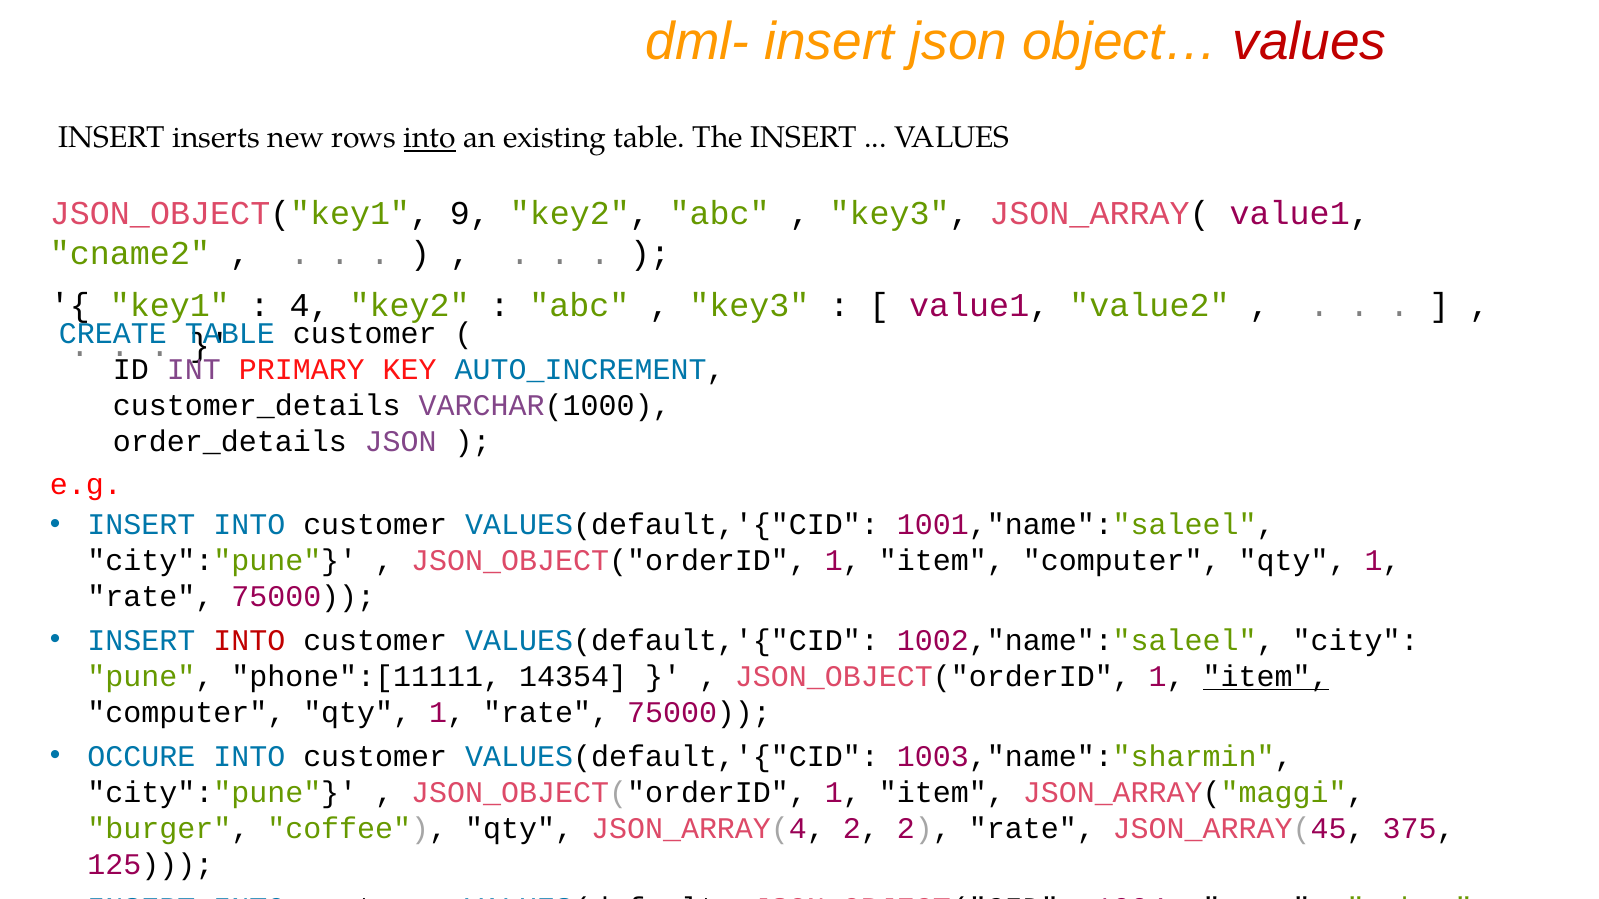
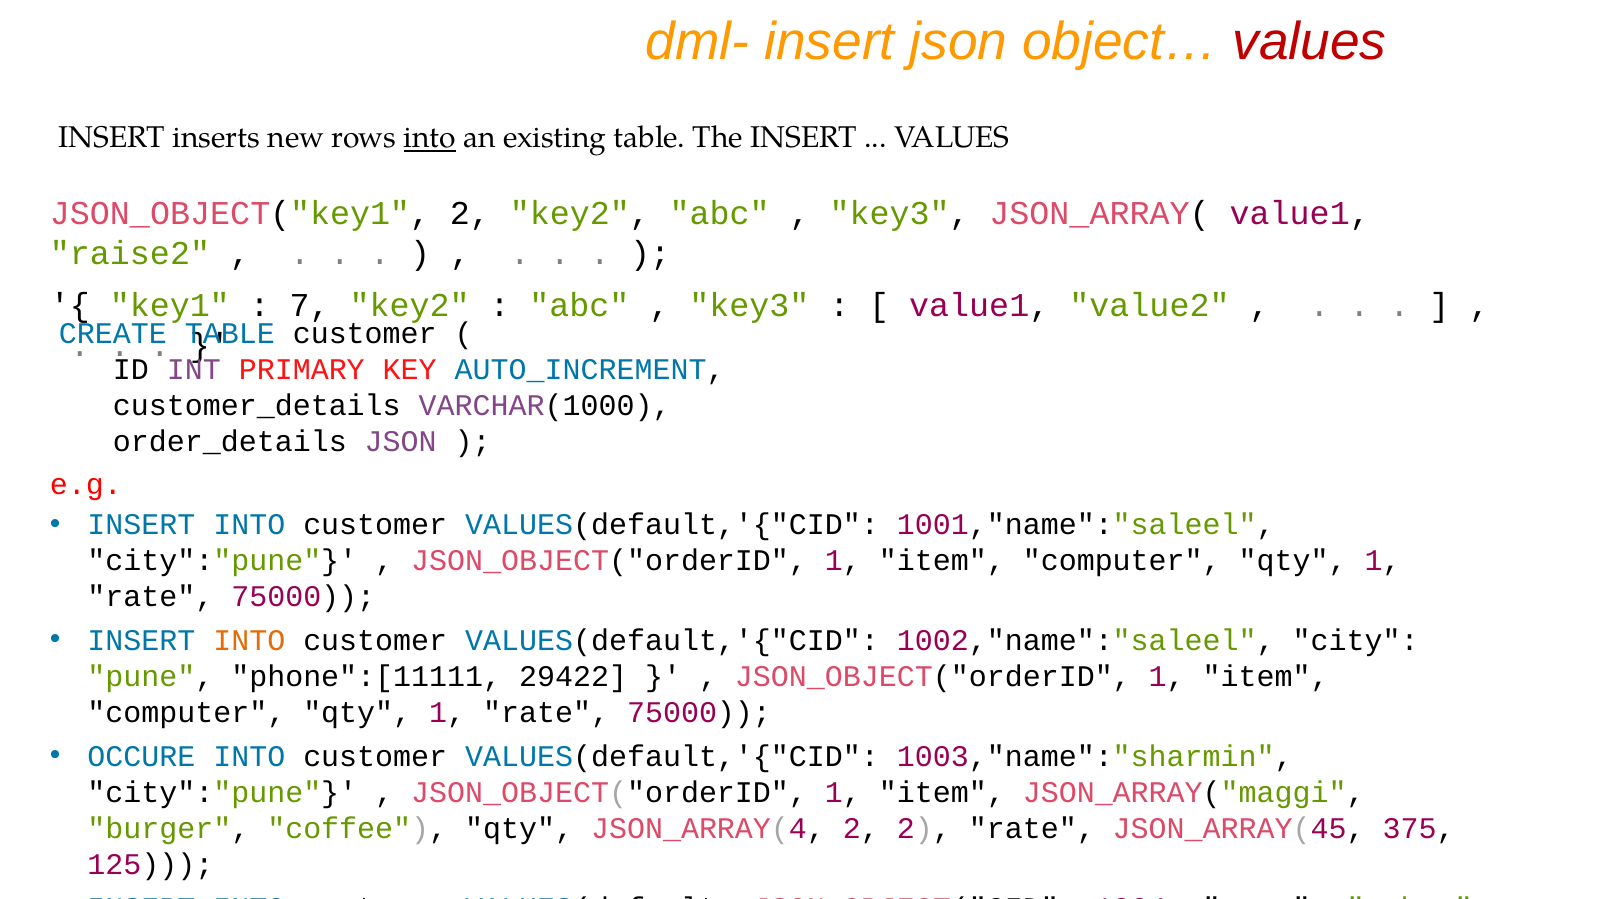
JSON_OBJECT("key1 9: 9 -> 2 (470, 213)
cname2: cname2 -> raise2 (130, 253)
4: 4 -> 7 (310, 305)
INTO colour: red -> orange (249, 641)
14354: 14354 -> 29422 (573, 677)
item underline: present -> none (1266, 677)
